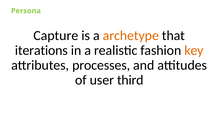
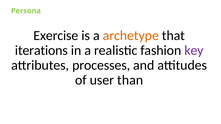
Capture: Capture -> Exercise (56, 36)
key colour: orange -> purple (194, 50)
third: third -> than (130, 80)
